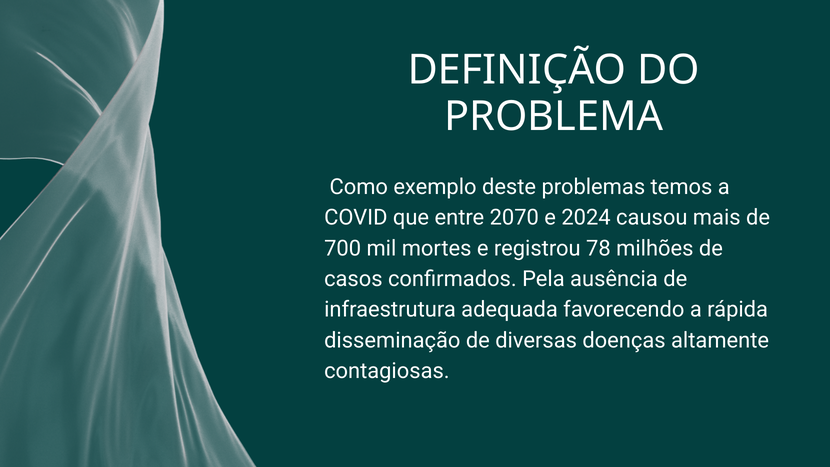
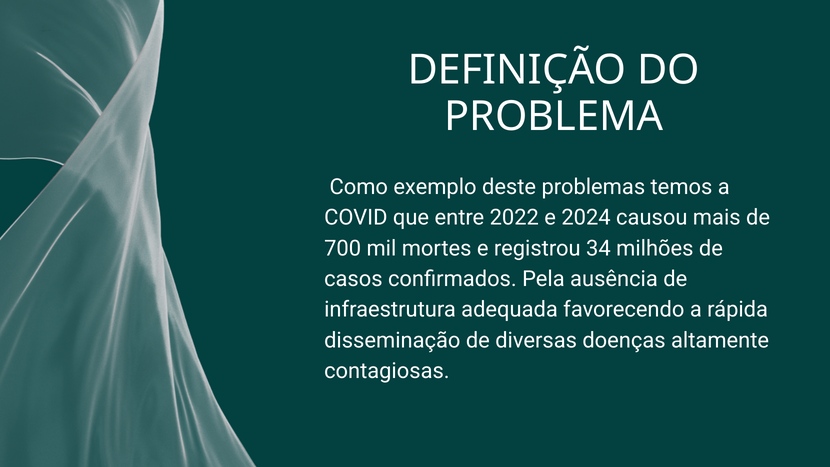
2070: 2070 -> 2022 (514, 218)
78: 78 -> 34 (598, 248)
